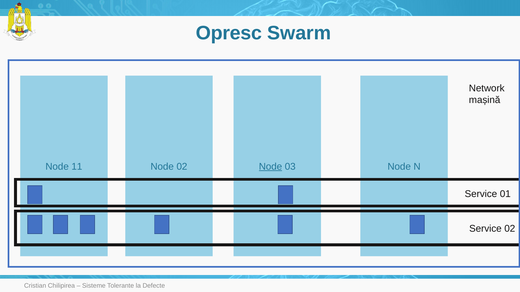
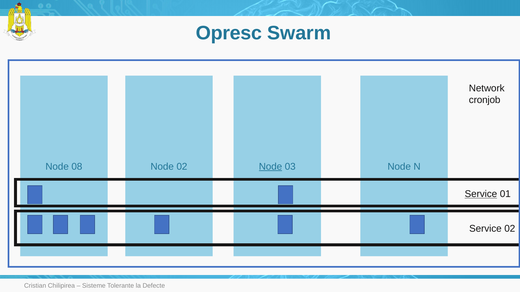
mașină: mașină -> cronjob (485, 100)
11: 11 -> 08 (77, 167)
Service underline: none -> present (481, 194)
